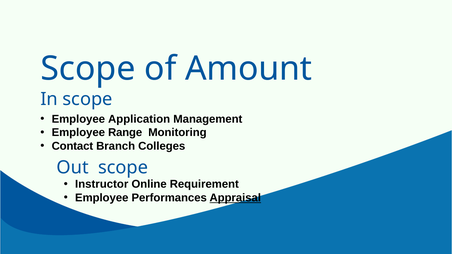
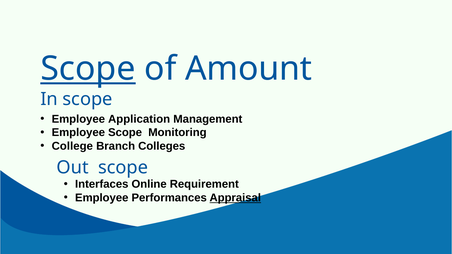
Scope underline: none -> present (88, 69)
Employee Range: Range -> Scope (125, 133)
Contact: Contact -> College (72, 146)
Instructor: Instructor -> Interfaces (102, 184)
